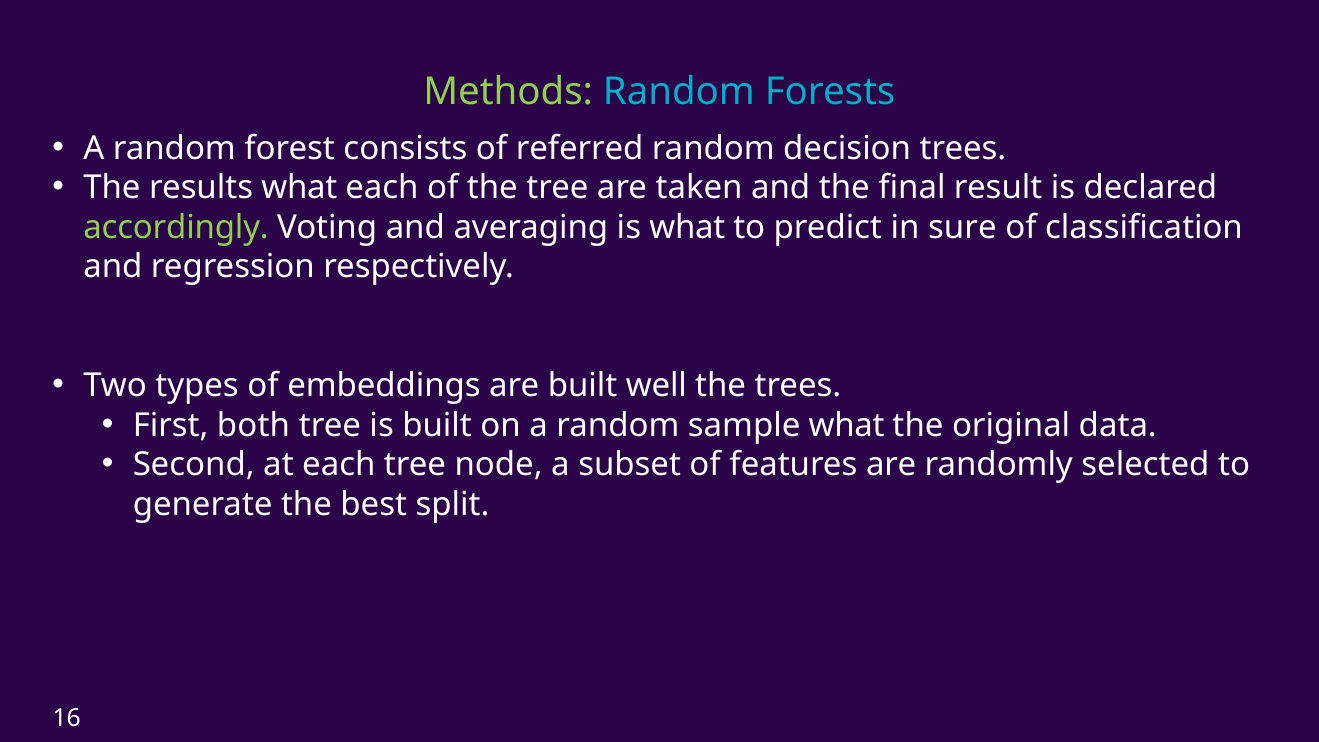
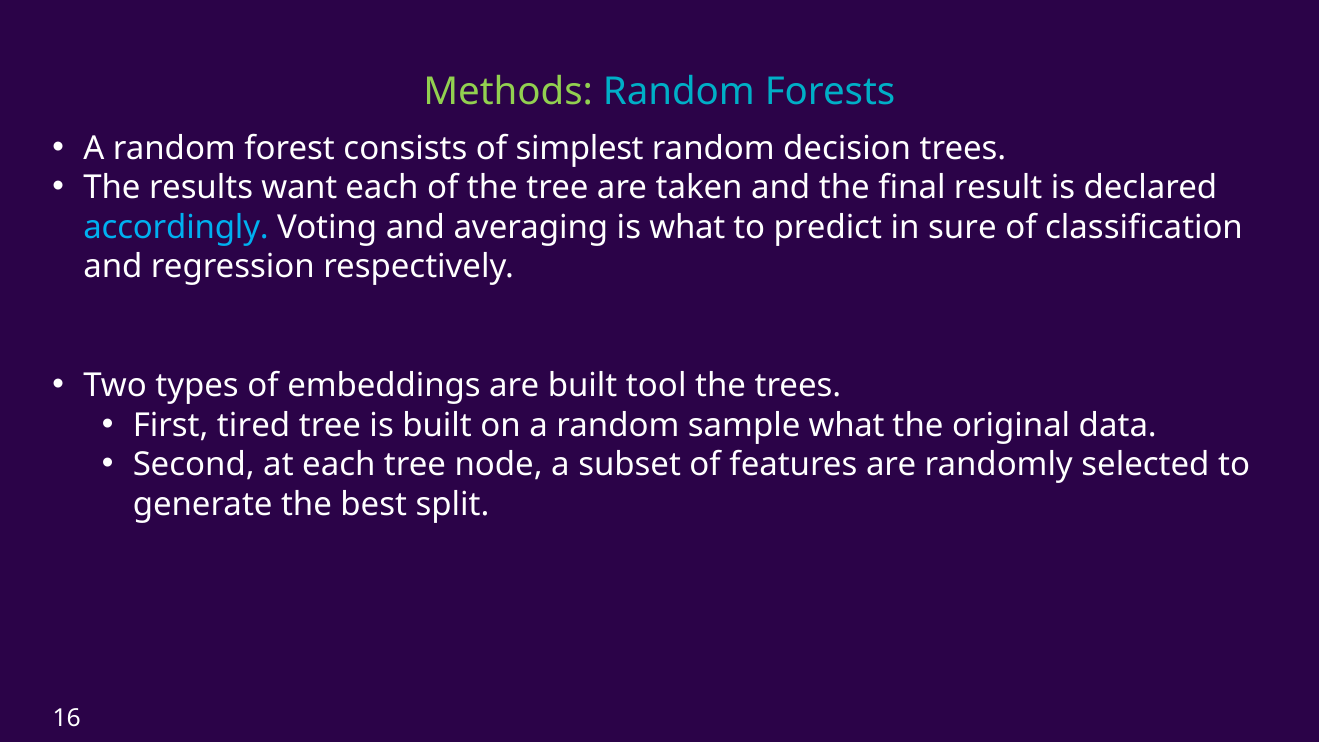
referred: referred -> simplest (580, 148)
results what: what -> want (299, 188)
accordingly colour: light green -> light blue (176, 227)
well: well -> tool (656, 386)
both: both -> tired (254, 425)
